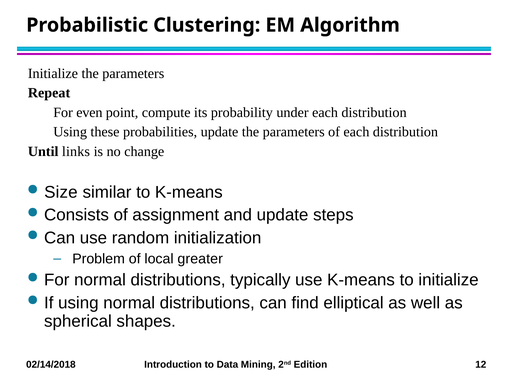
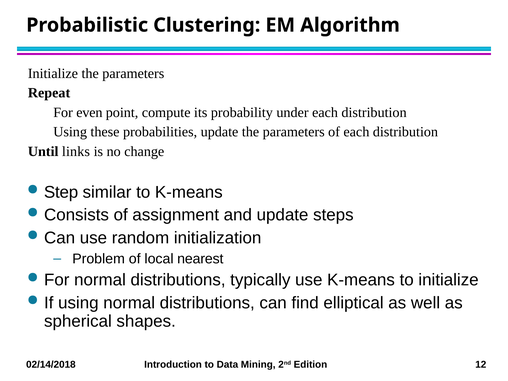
Size: Size -> Step (61, 192)
greater: greater -> nearest (200, 259)
